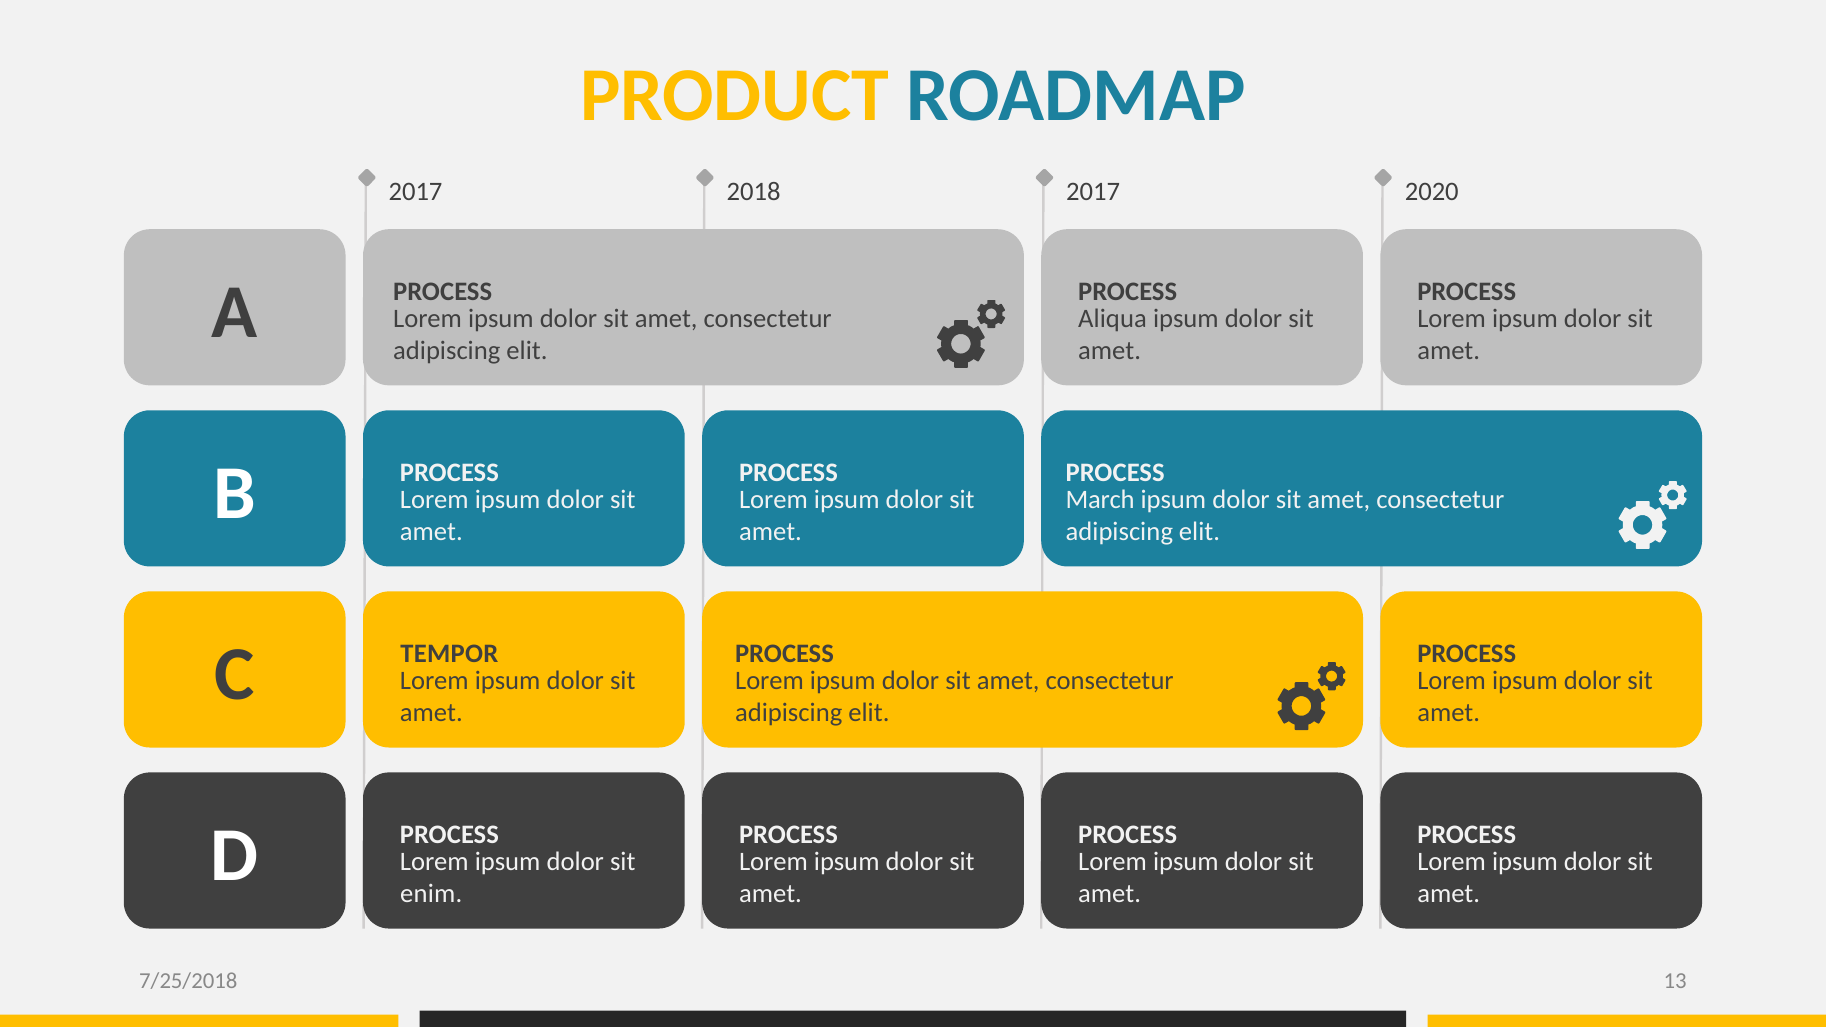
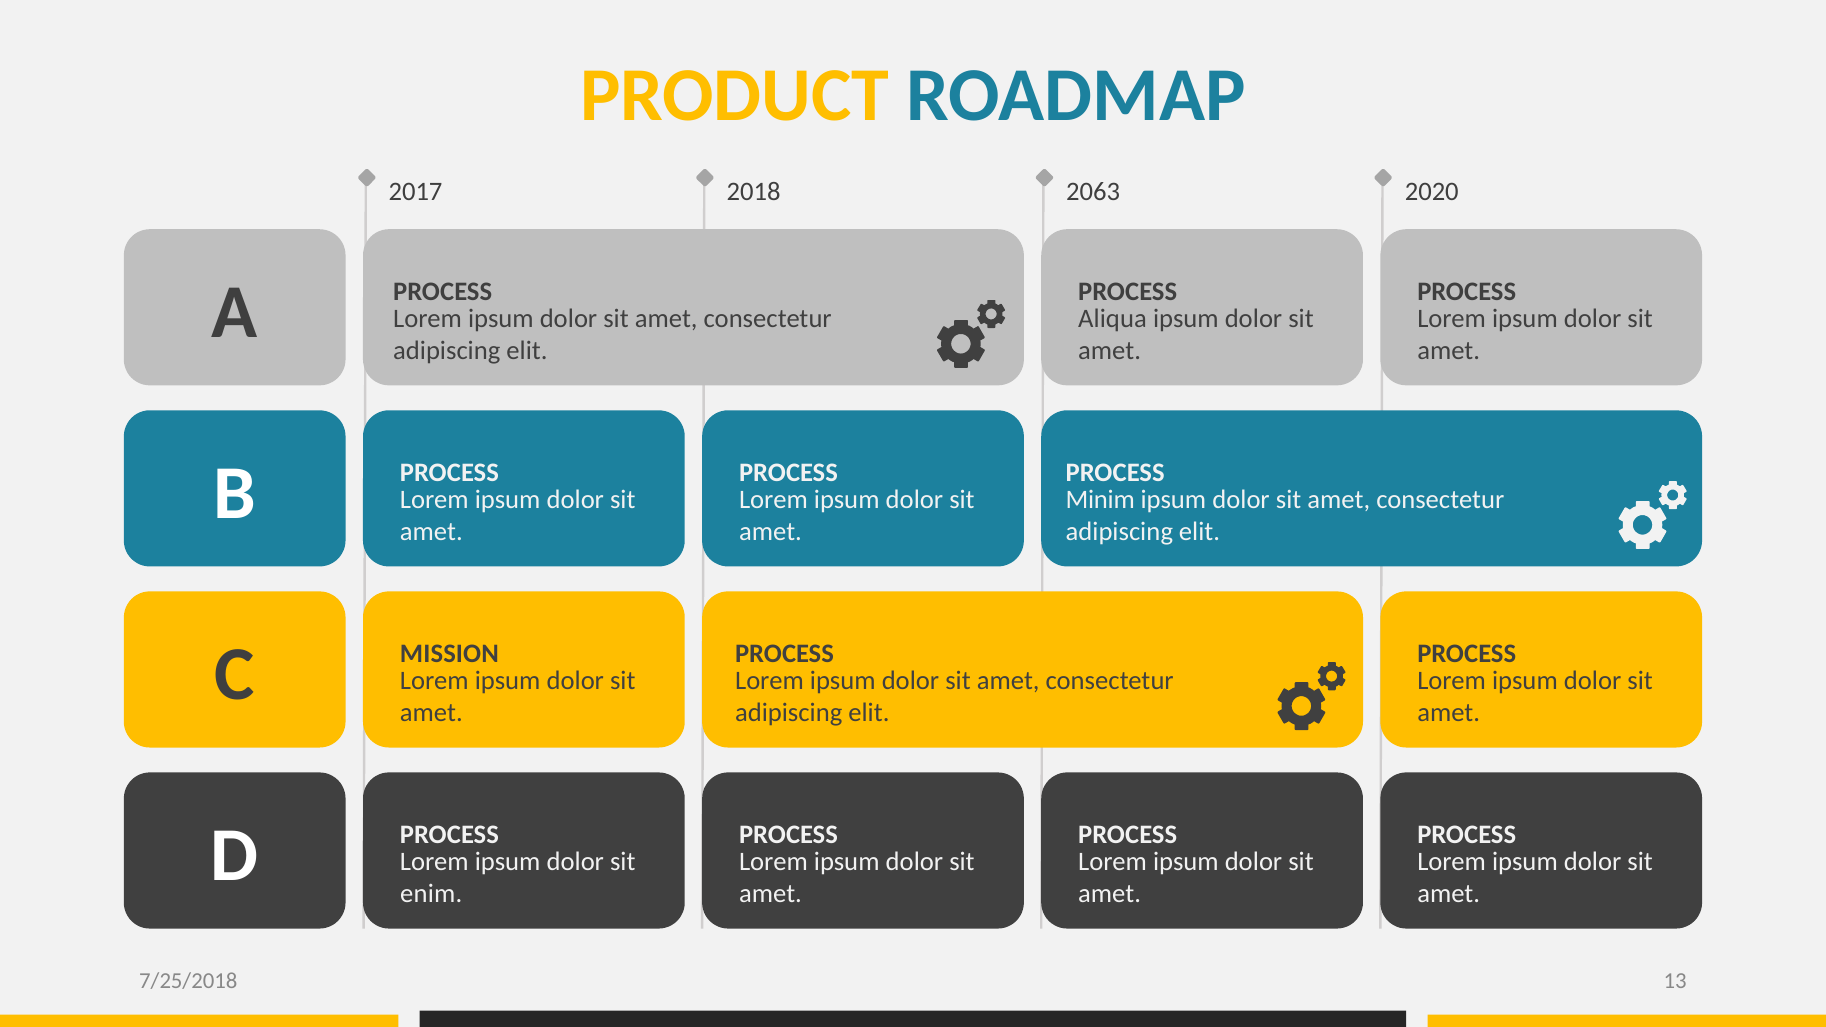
2018 2017: 2017 -> 2063 (1093, 192)
March: March -> Minim (1100, 500)
TEMPOR: TEMPOR -> MISSION (449, 654)
